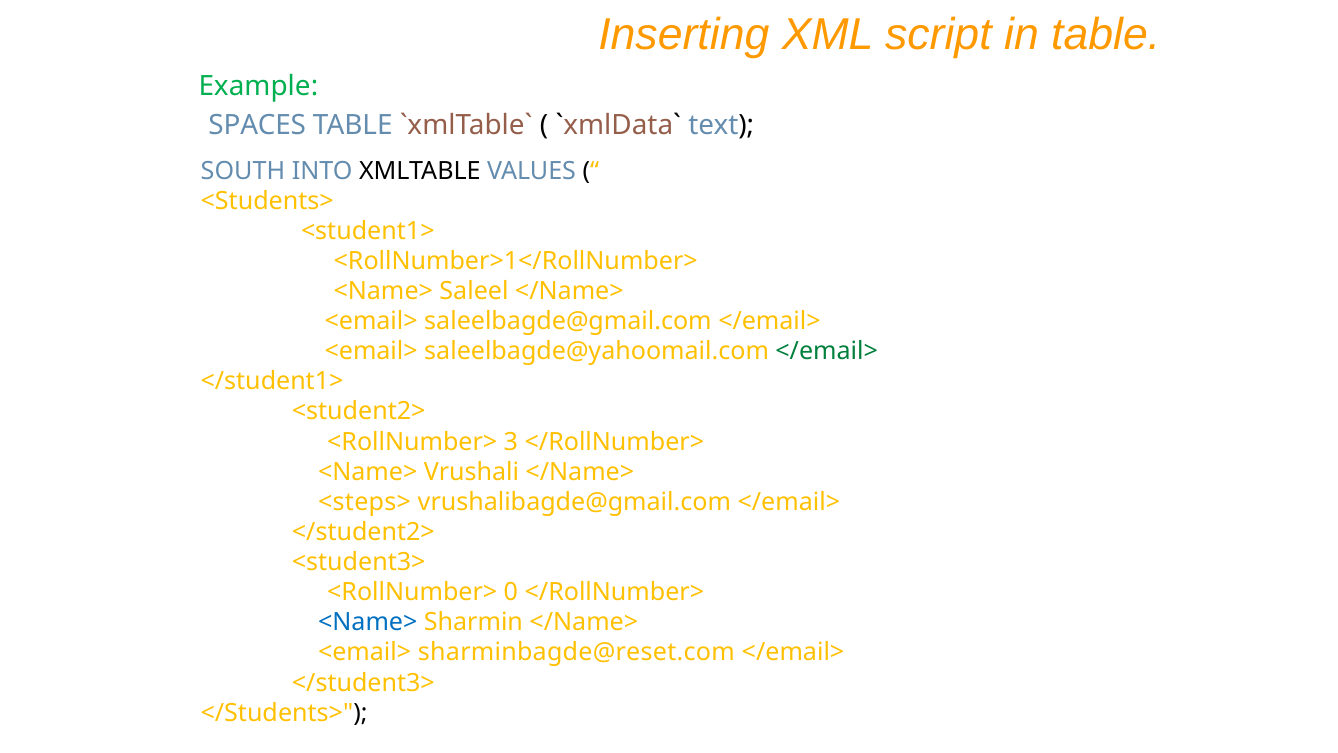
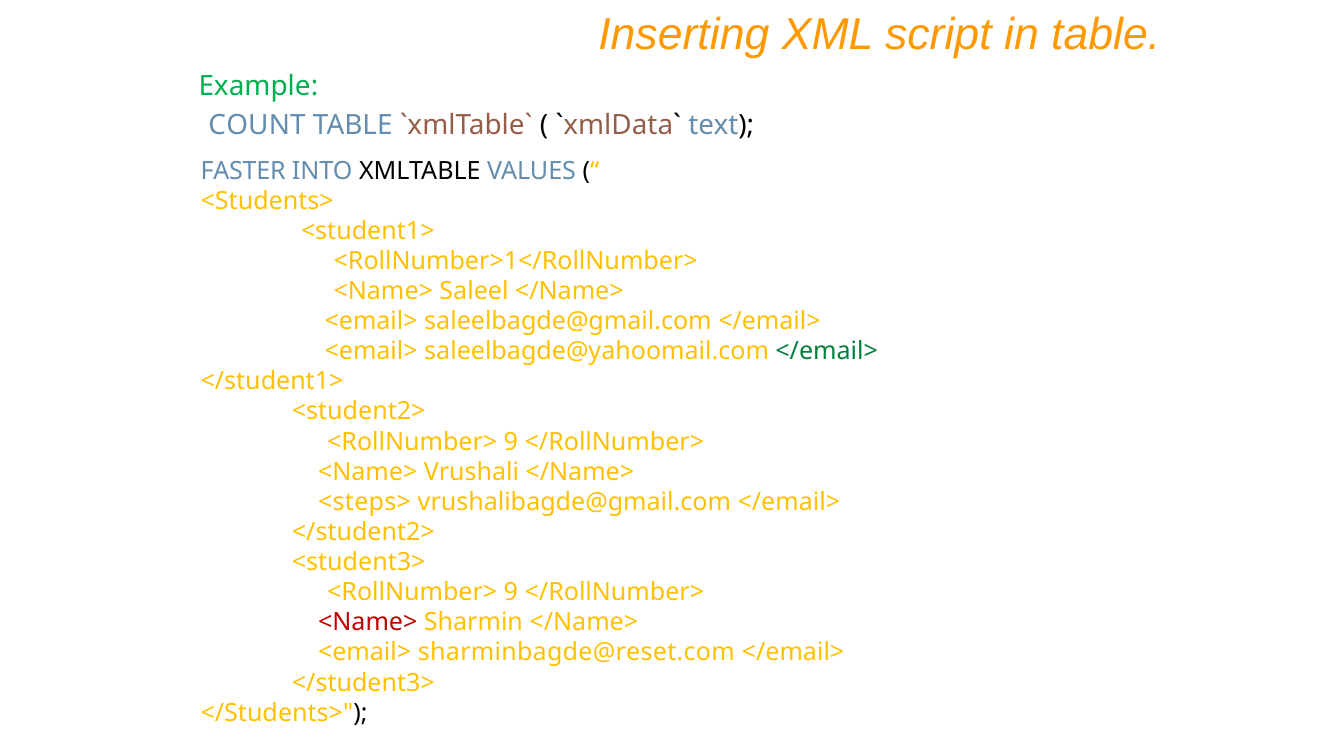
SPACES: SPACES -> COUNT (257, 126)
SOUTH: SOUTH -> FASTER (243, 171)
3: 3 -> 9 (511, 442)
0: 0 -> 9 (511, 592)
<Name> colour: blue -> red (368, 622)
